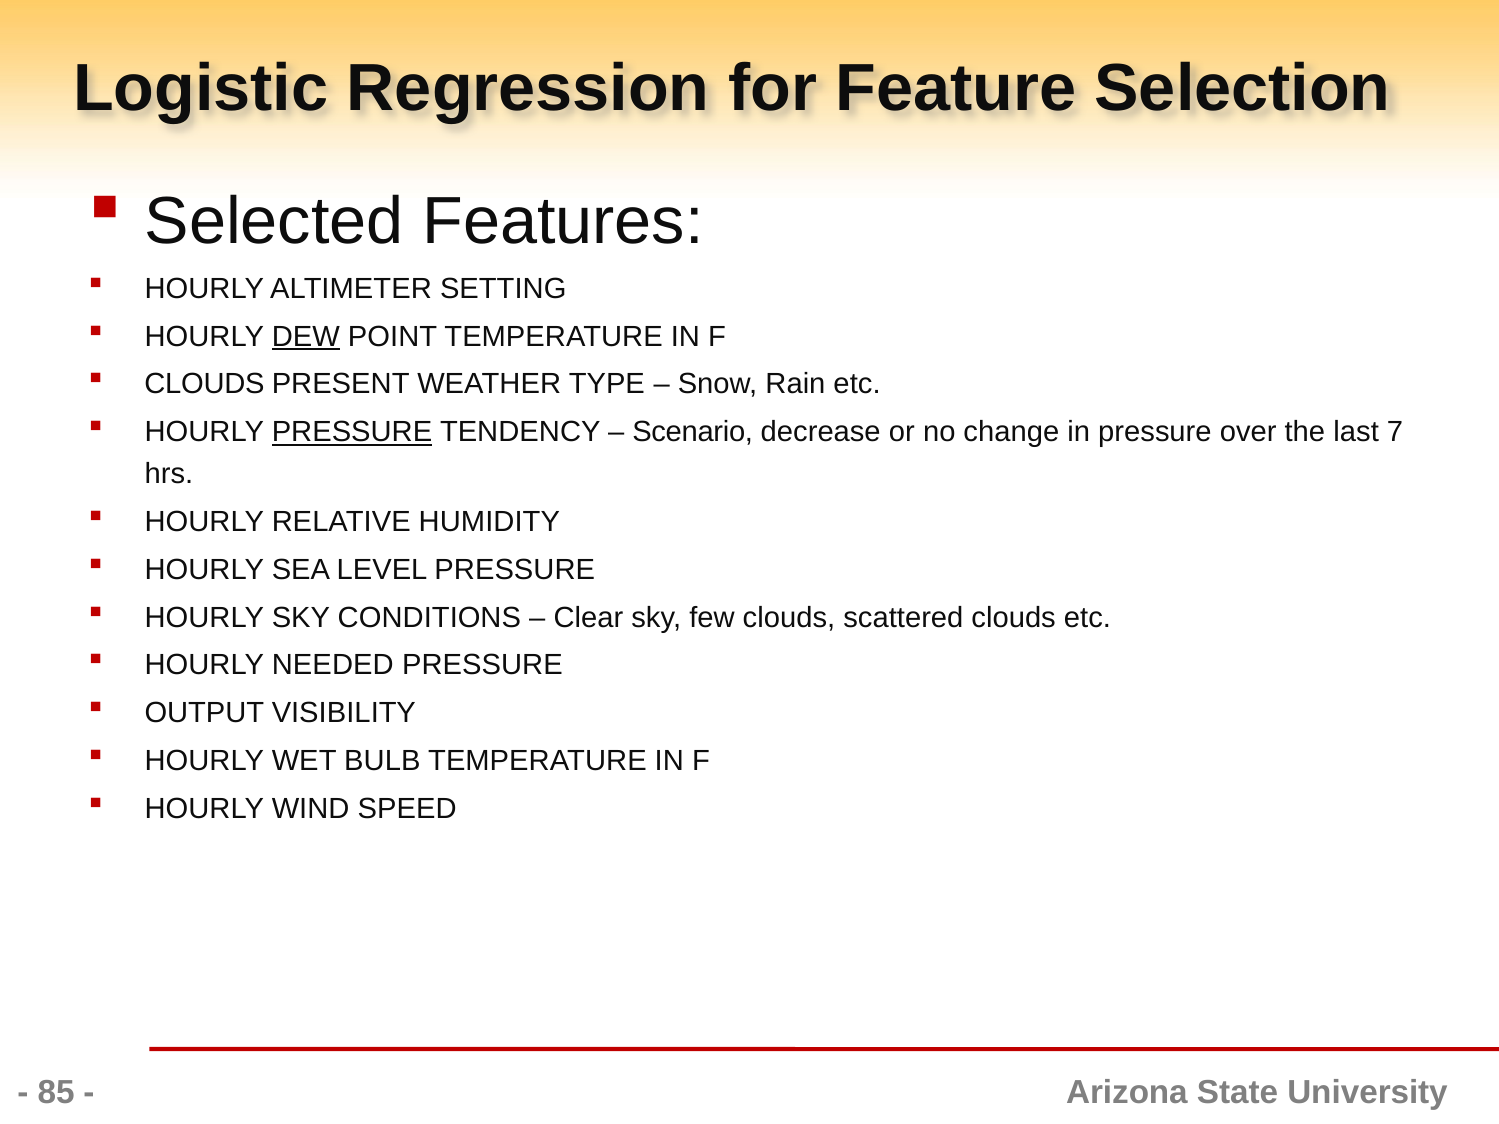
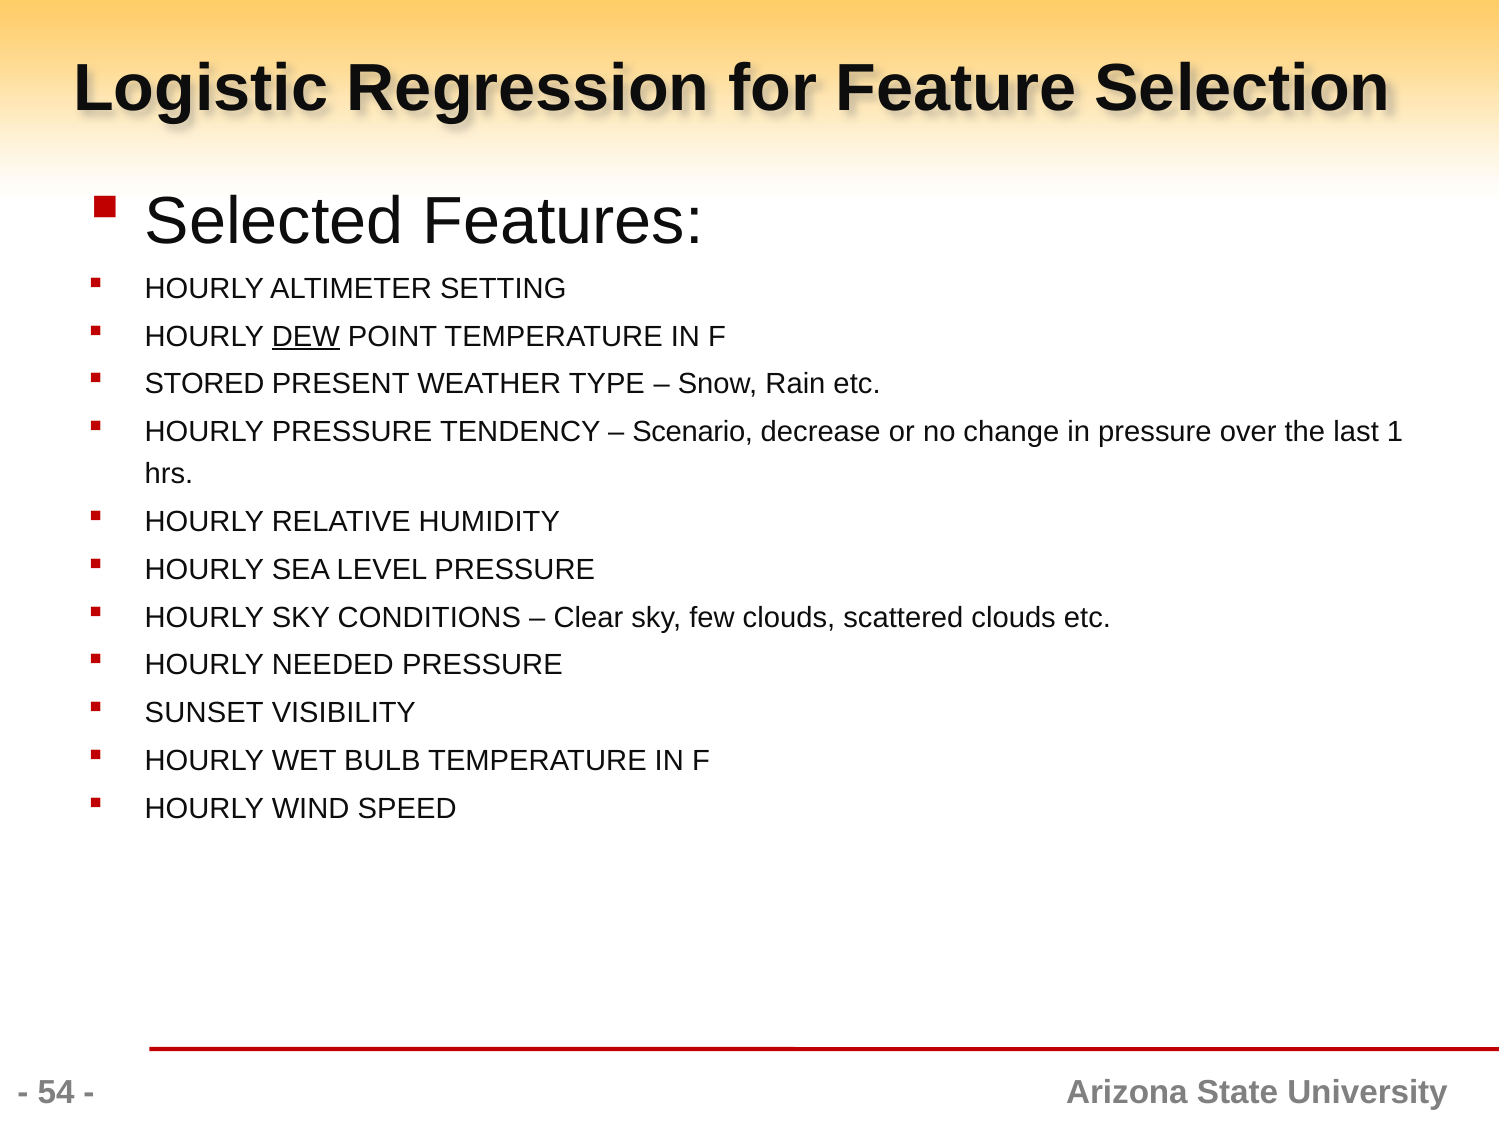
CLOUDS: CLOUDS -> STORED (204, 384)
PRESSURE underline: present -> none (352, 432)
7: 7 -> 1 (1395, 432)
OUTPUT: OUTPUT -> SUNSET (204, 713)
85: 85 -> 54 (56, 1093)
